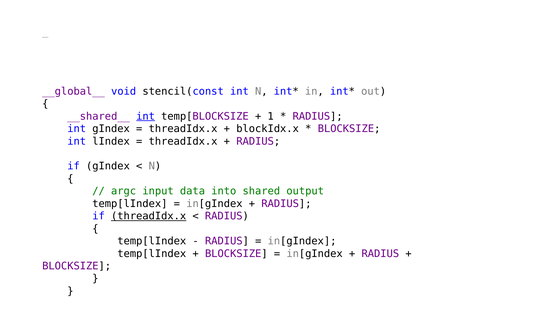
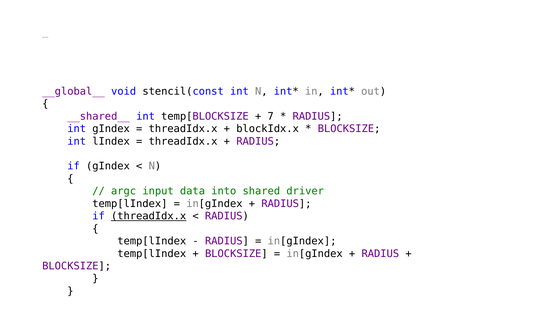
int underline: present -> none (146, 116)
1: 1 -> 7 (271, 116)
output: output -> driver (305, 191)
